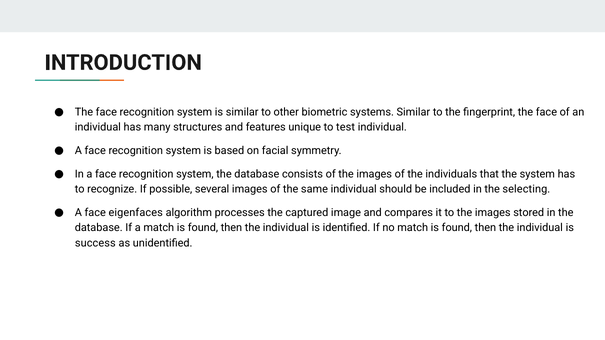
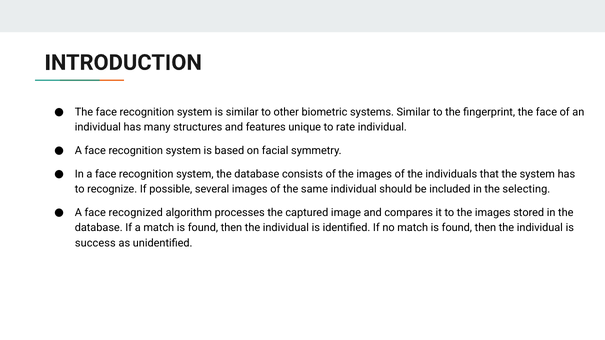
test: test -> rate (346, 127)
eigenfaces: eigenfaces -> recognized (136, 213)
